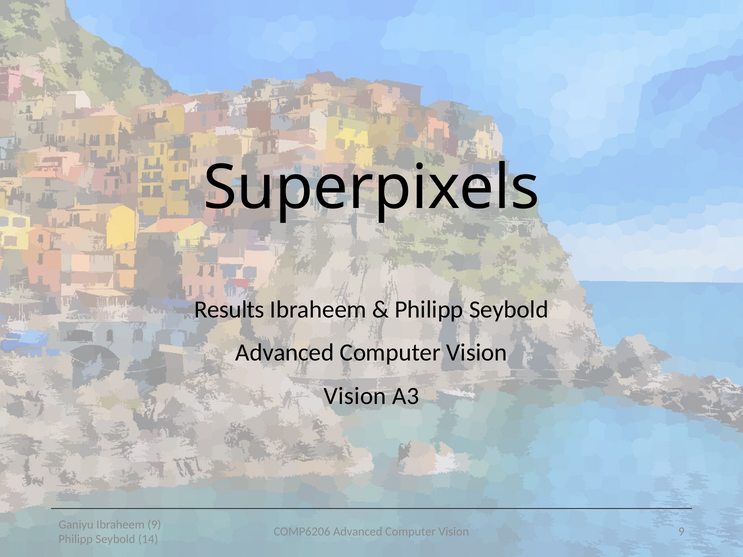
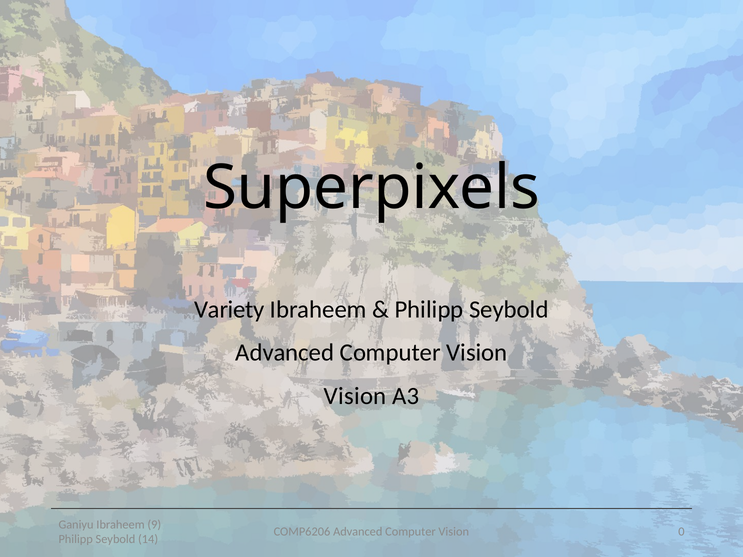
Results: Results -> Variety (229, 310)
Vision 9: 9 -> 0 (681, 532)
